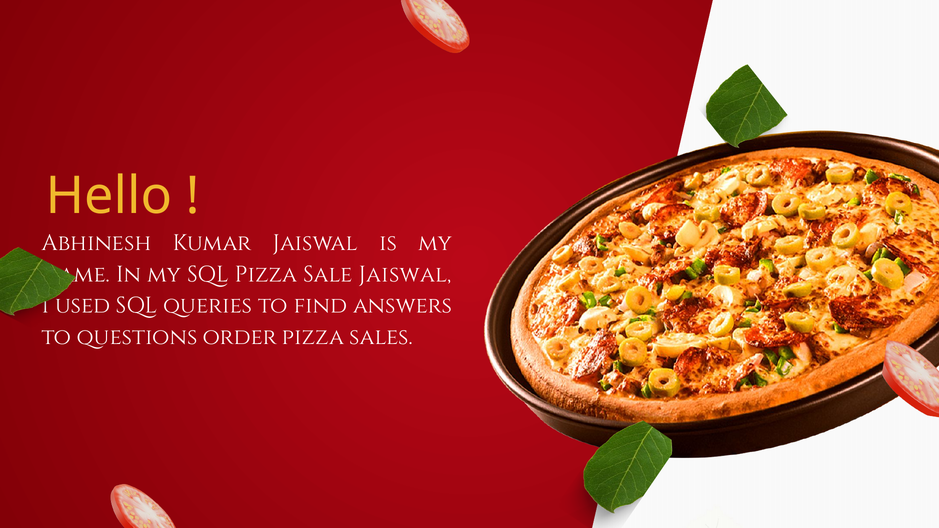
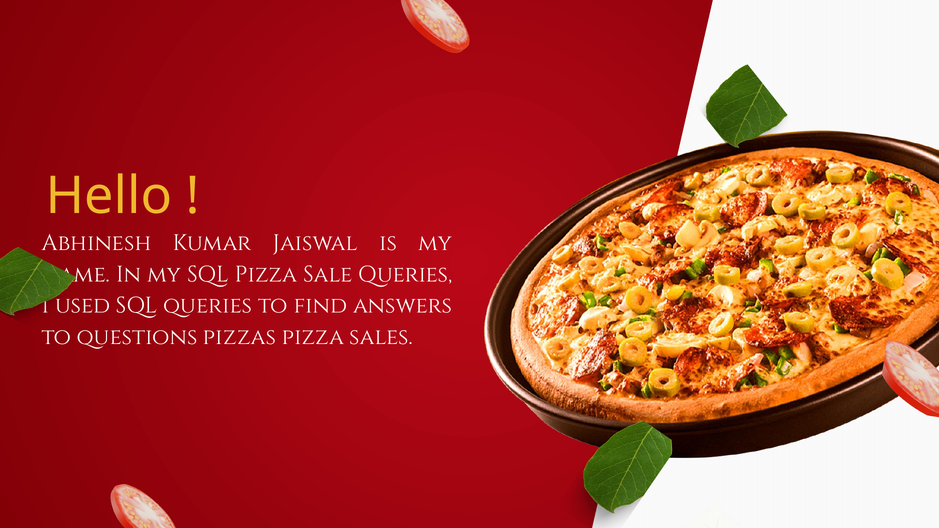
Sale Jaiswal: Jaiswal -> Queries (405, 274)
order: order -> pizzas (240, 337)
